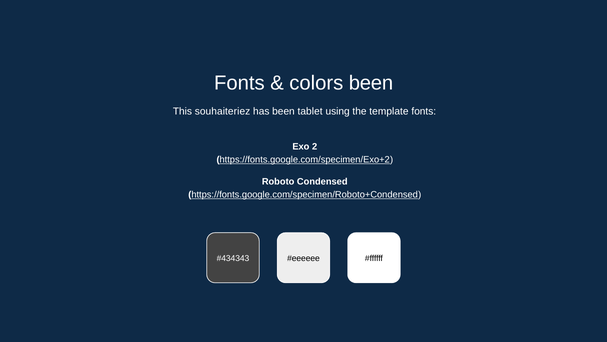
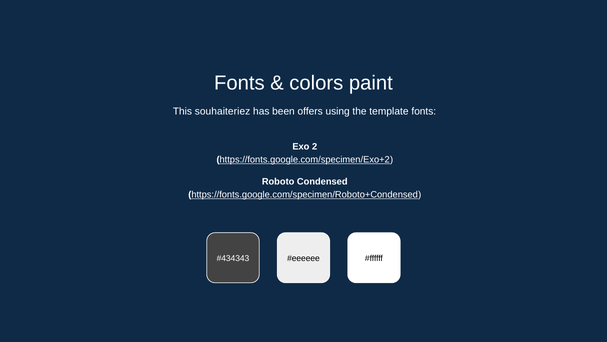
colors been: been -> paint (371, 83)
tablet: tablet -> offers (310, 111)
